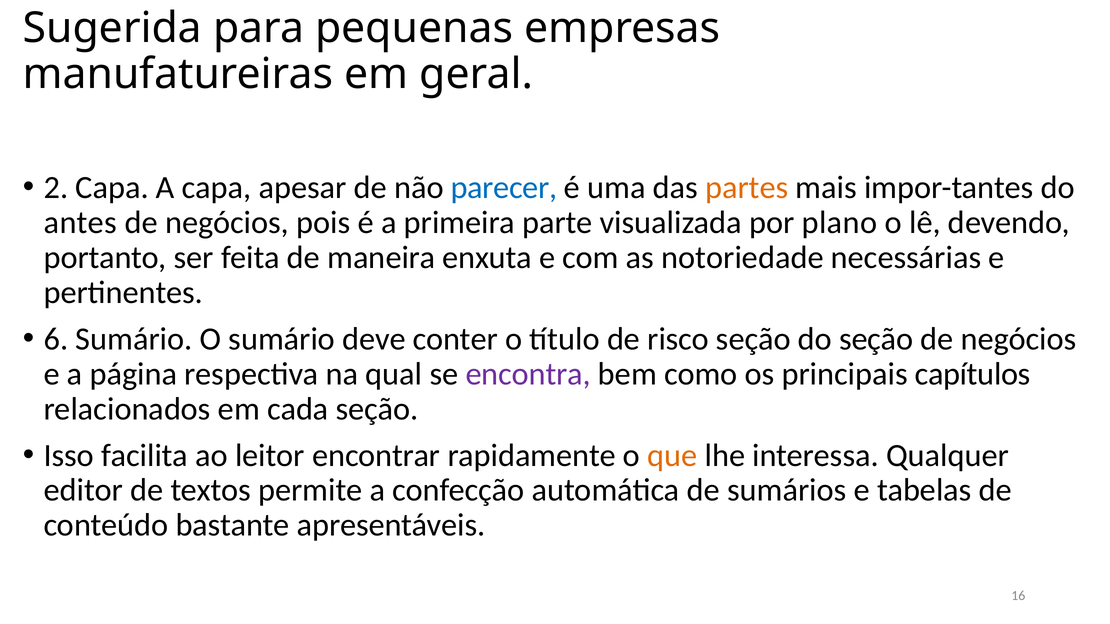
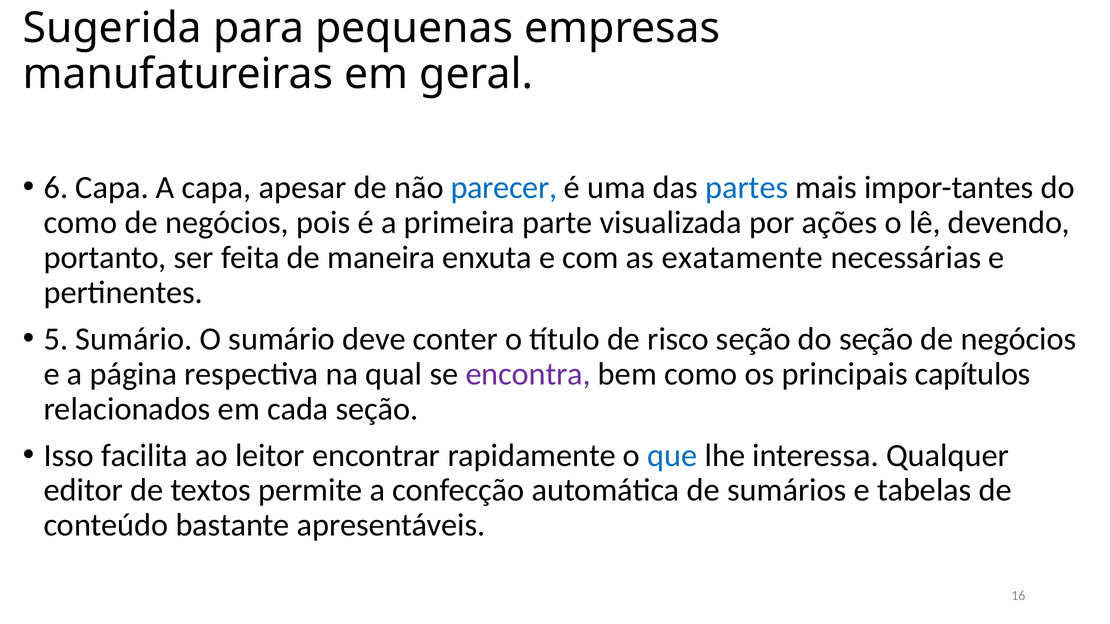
2: 2 -> 6 (56, 188)
partes colour: orange -> blue (747, 188)
antes: antes -> como (81, 223)
plano: plano -> ações (840, 223)
notoriedade: notoriedade -> exatamente (742, 258)
6: 6 -> 5 (56, 339)
que colour: orange -> blue (672, 456)
